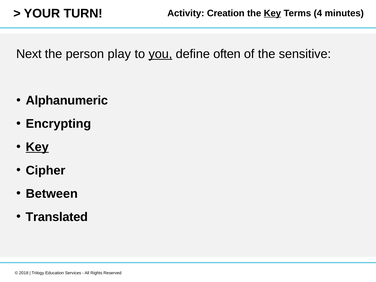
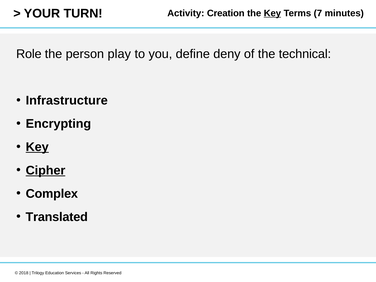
4: 4 -> 7 (318, 13)
Next: Next -> Role (29, 54)
you underline: present -> none (160, 54)
often: often -> deny (227, 54)
sensitive: sensitive -> technical (305, 54)
Alphanumeric: Alphanumeric -> Infrastructure (67, 101)
Cipher underline: none -> present (46, 170)
Between: Between -> Complex (52, 194)
